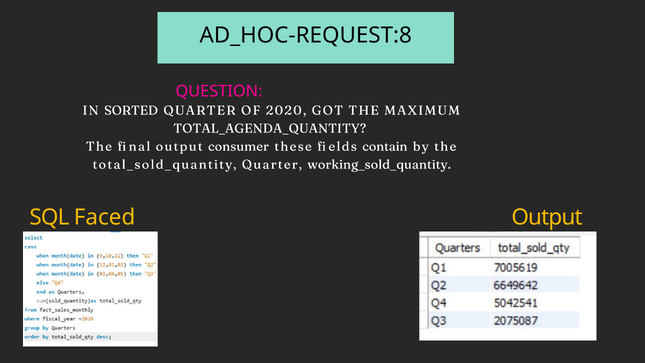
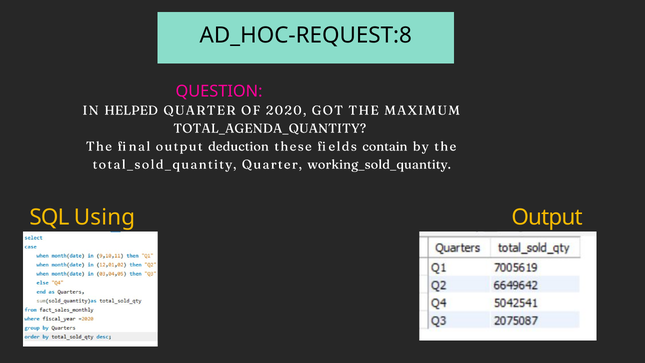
SORTED: SORTED -> HELPED (131, 110)
consumer: consumer -> deduction (238, 146)
Faced: Faced -> Using (104, 217)
